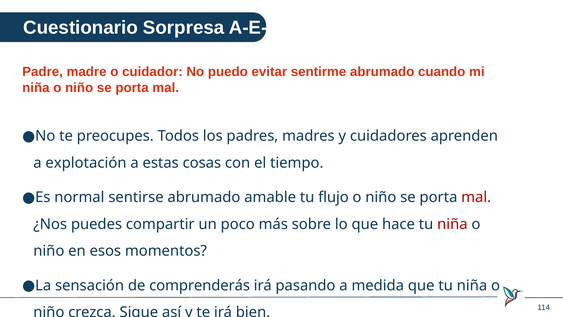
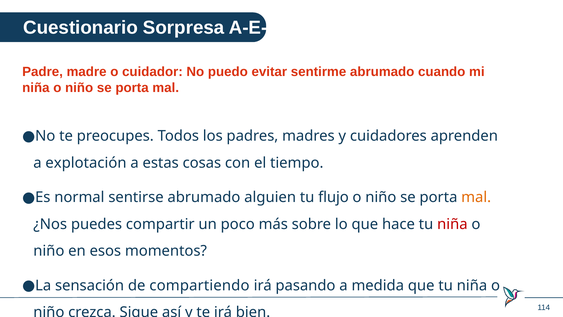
amable: amable -> alguien (270, 197)
mal colour: red -> orange (476, 197)
comprenderás: comprenderás -> compartiendo (199, 285)
